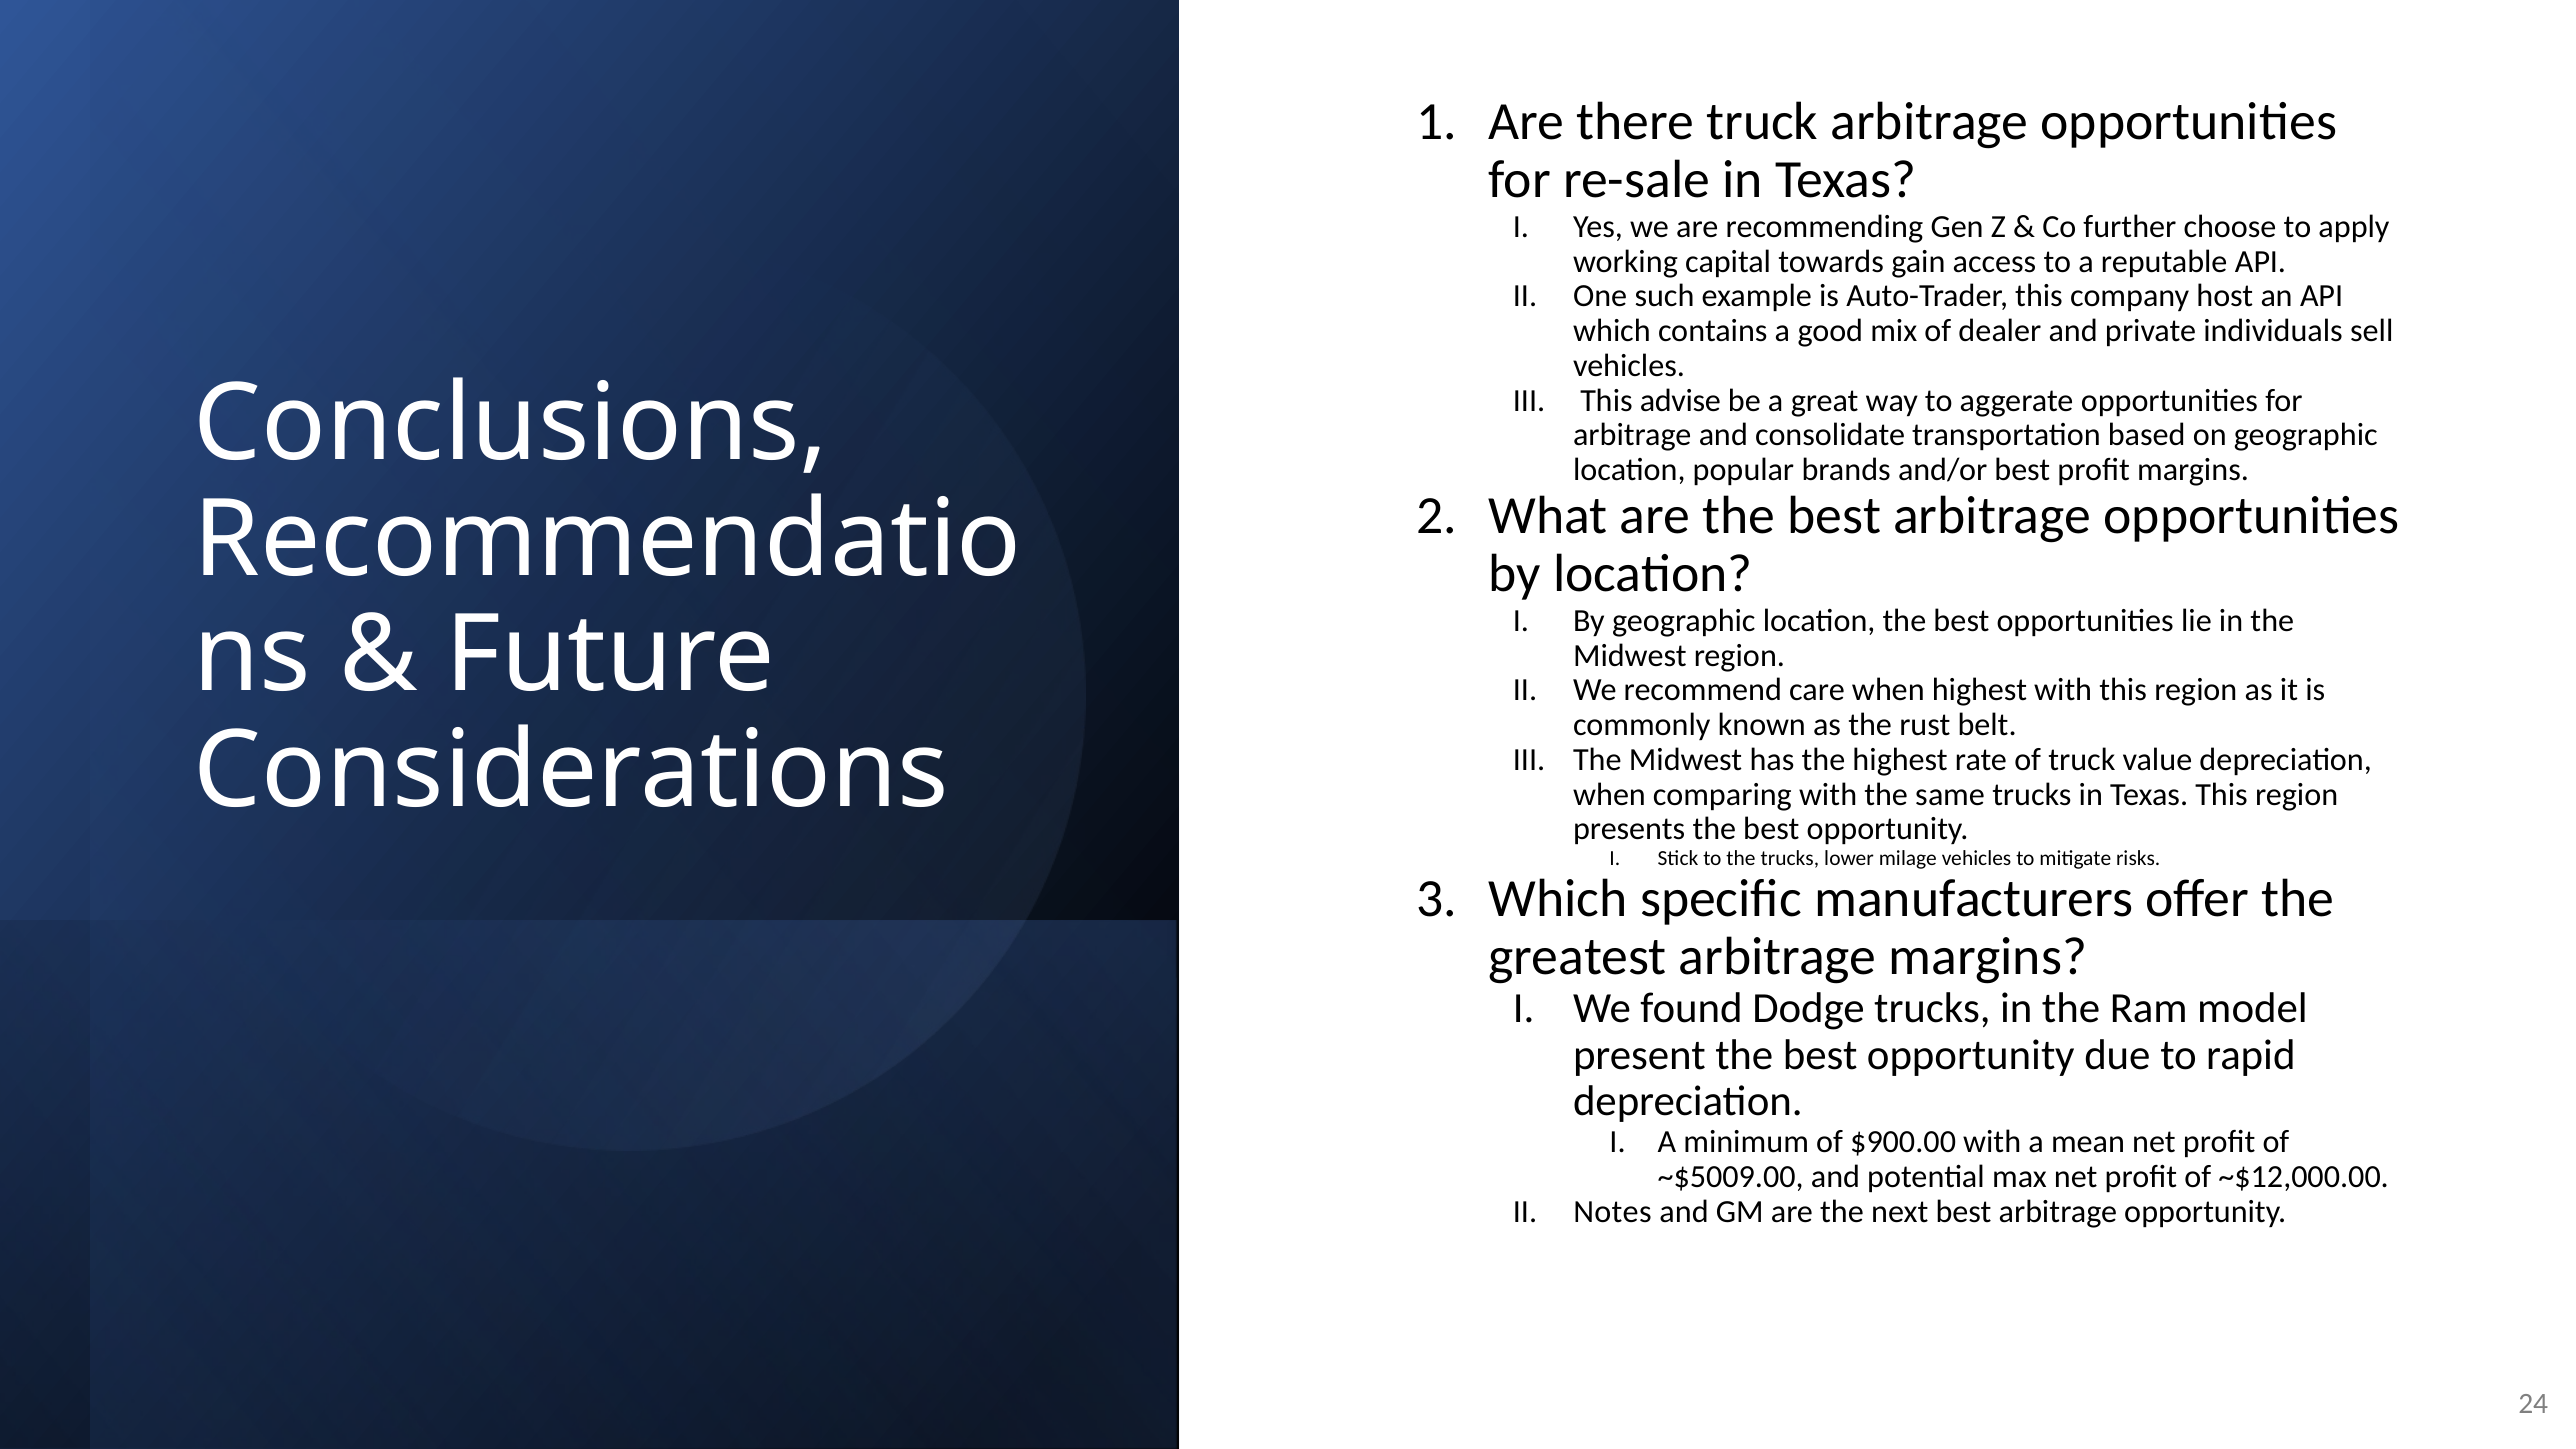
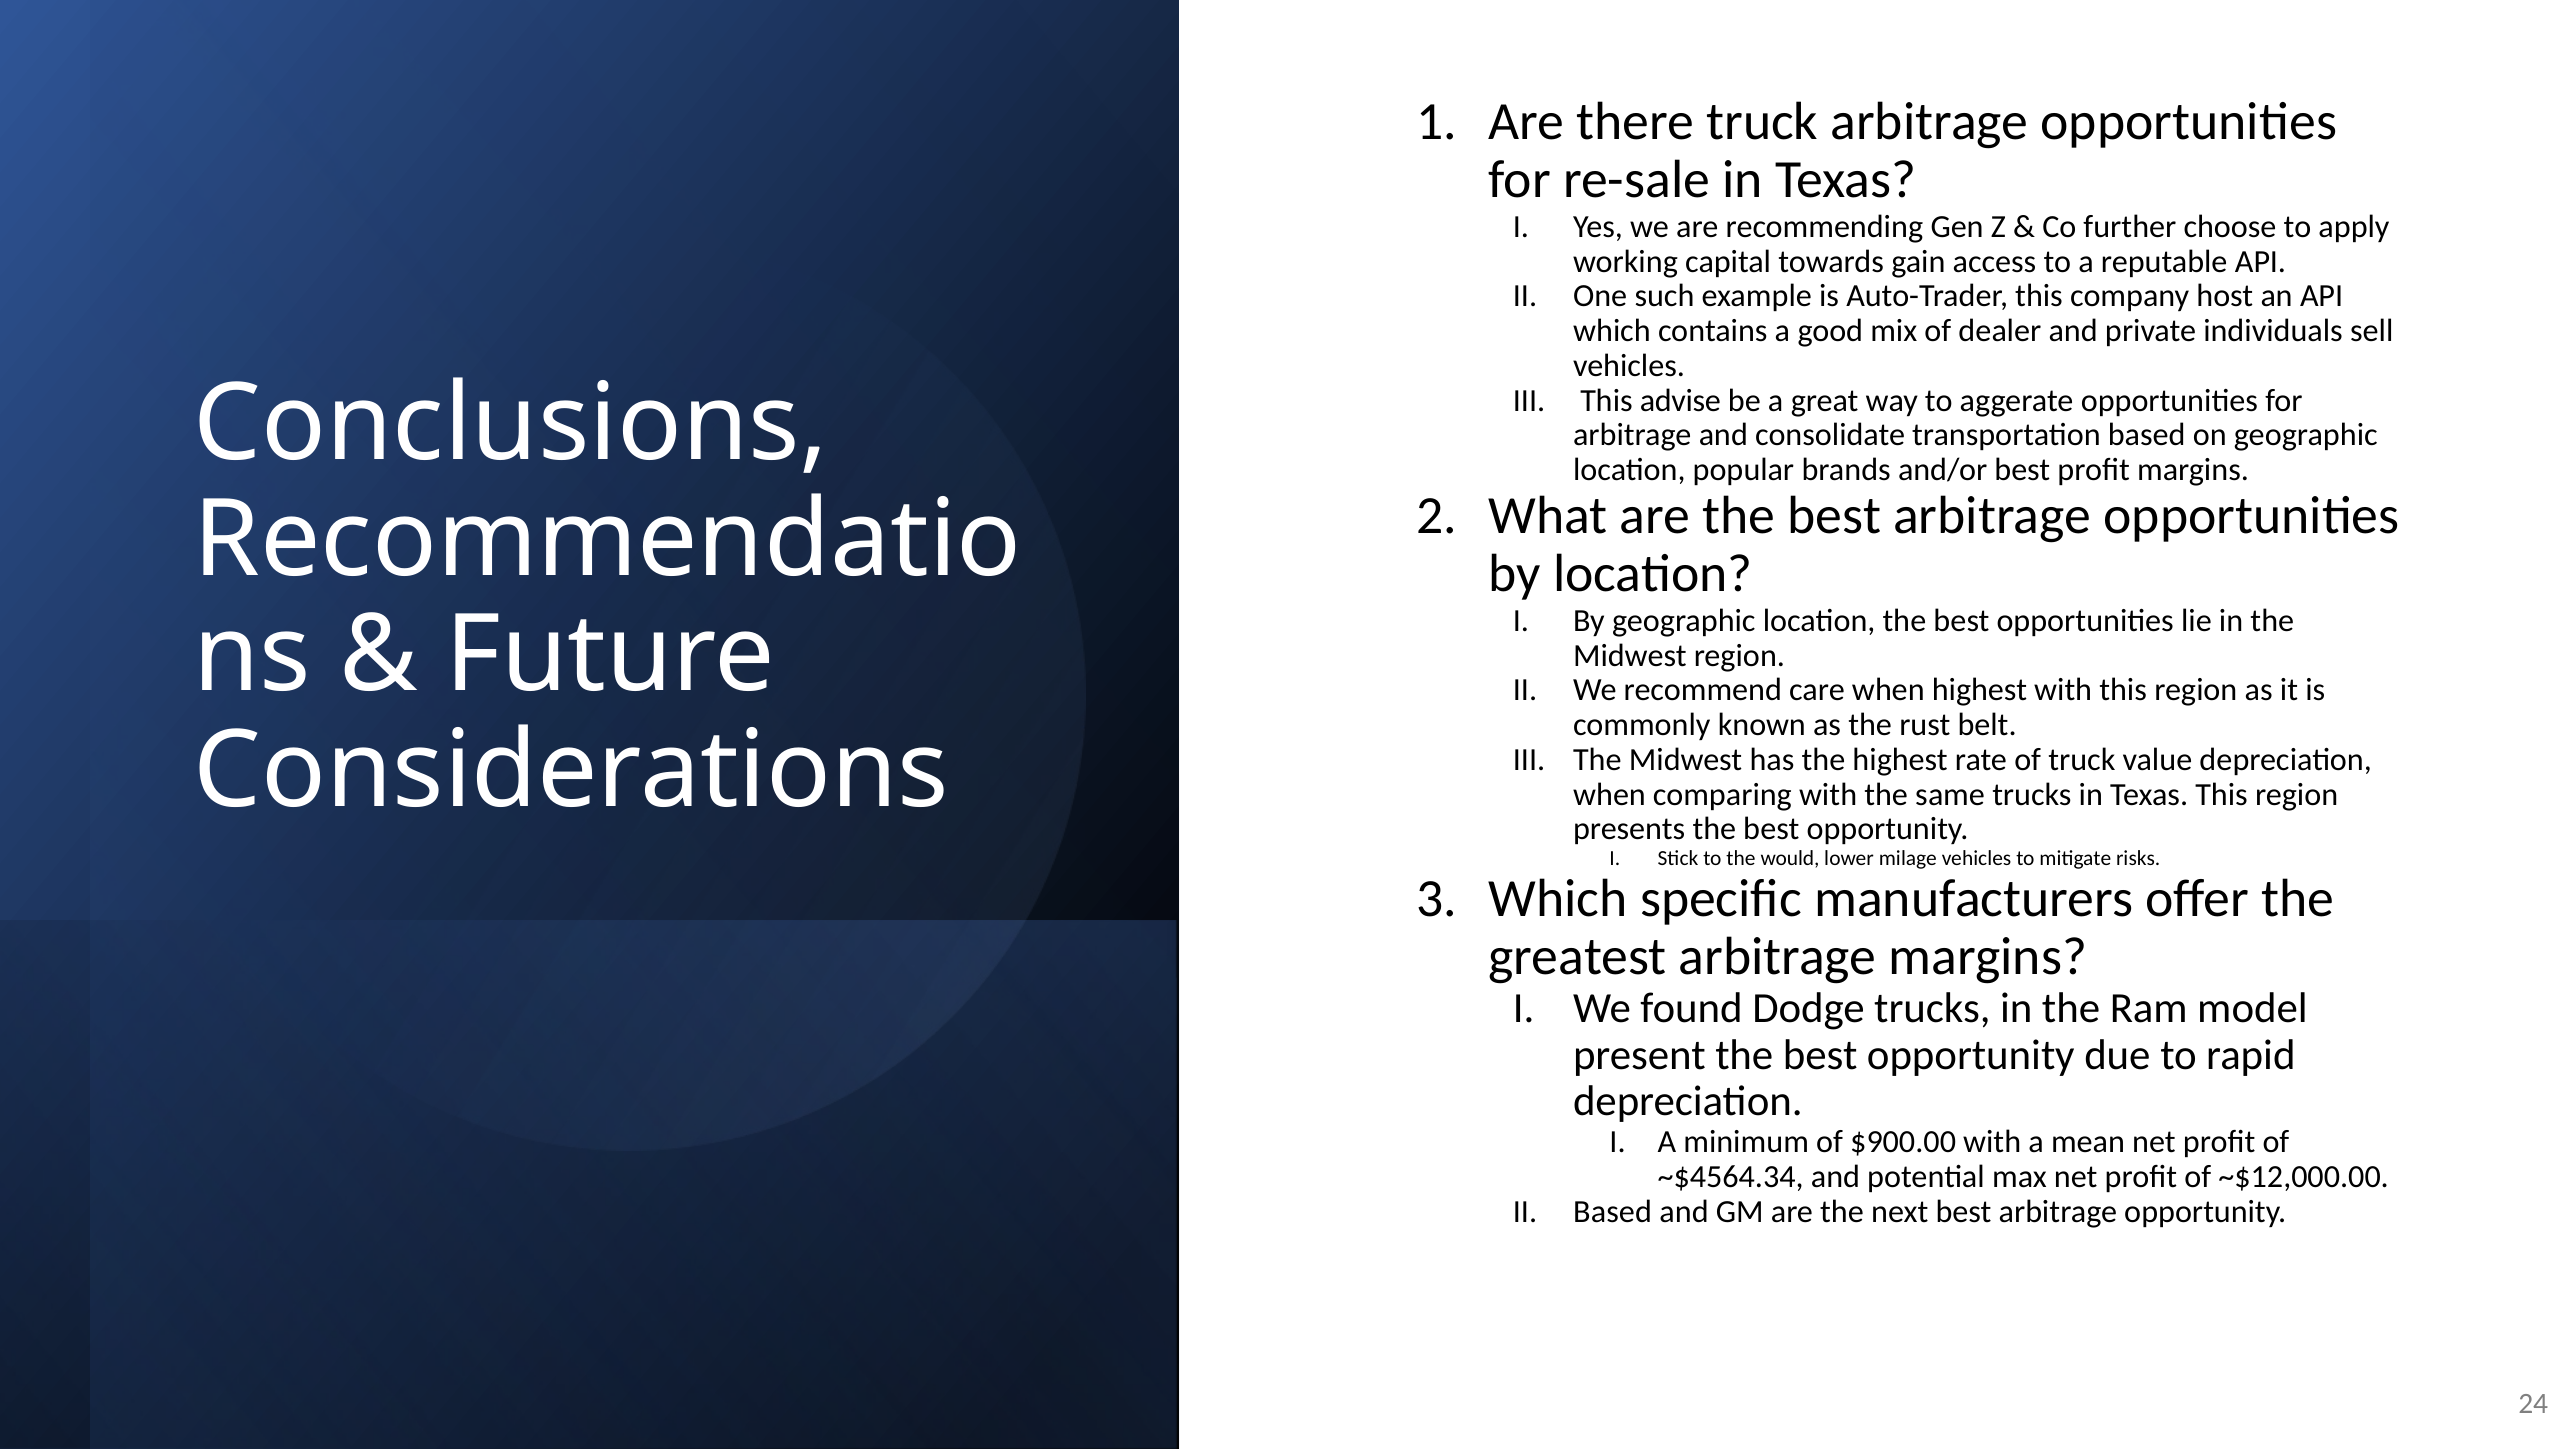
the trucks: trucks -> would (1790, 858)
~$5009.00: ~$5009.00 -> ~$4564.34 (1731, 1177)
Notes: Notes -> Based (1613, 1212)
